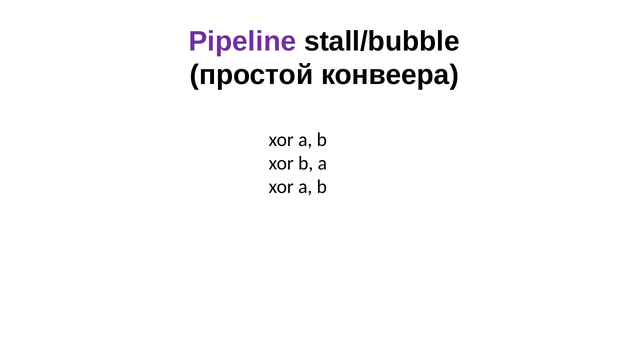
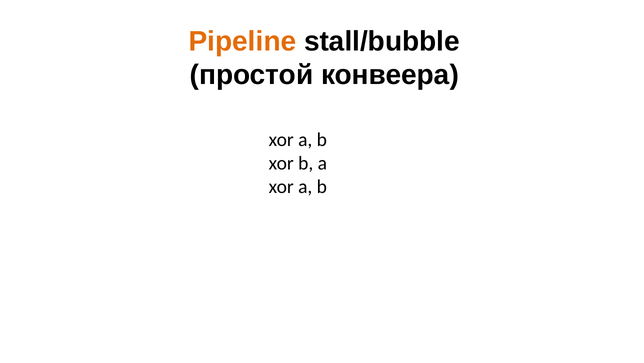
Pipeline colour: purple -> orange (243, 41)
